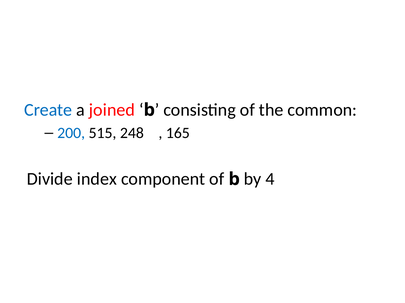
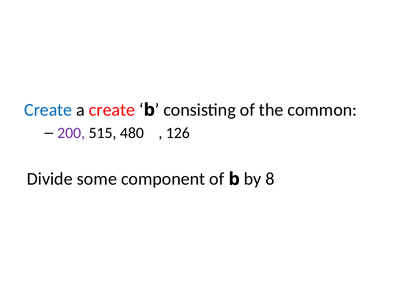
a joined: joined -> create (112, 110)
200 colour: blue -> purple (71, 133)
248: 248 -> 480 (132, 133)
165: 165 -> 126 (178, 133)
index: index -> some (97, 180)
4: 4 -> 8 (270, 180)
